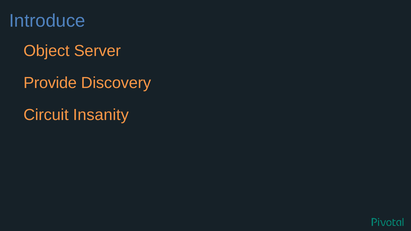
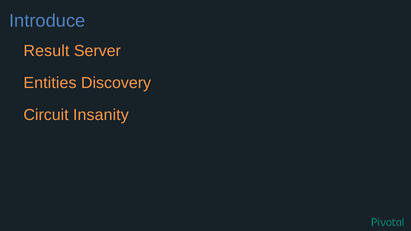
Object: Object -> Result (46, 51)
Provide: Provide -> Entities (50, 83)
